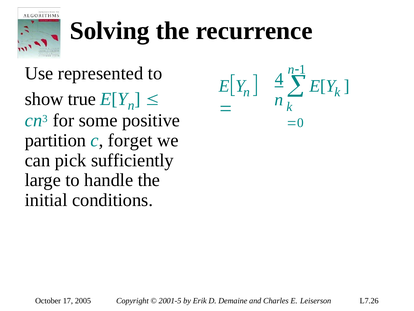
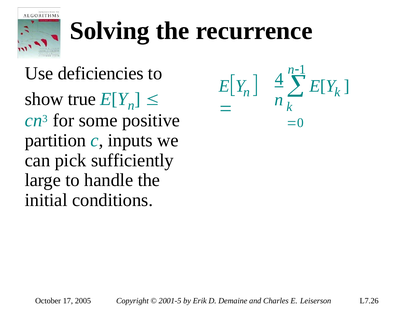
represented: represented -> deficiencies (101, 73)
forget: forget -> inputs (130, 140)
